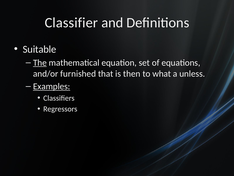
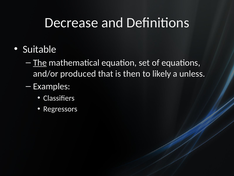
Classifier: Classifier -> Decrease (71, 23)
furnished: furnished -> produced (78, 73)
what: what -> likely (162, 73)
Examples underline: present -> none (52, 86)
